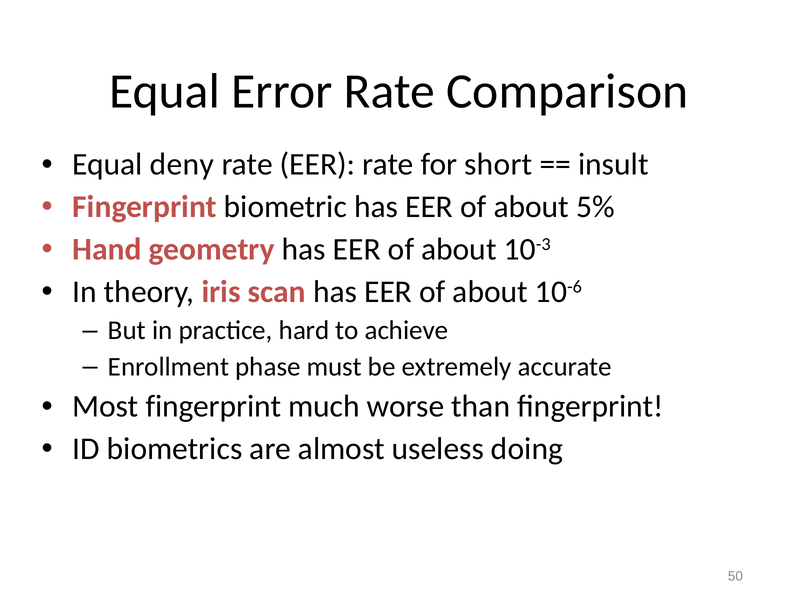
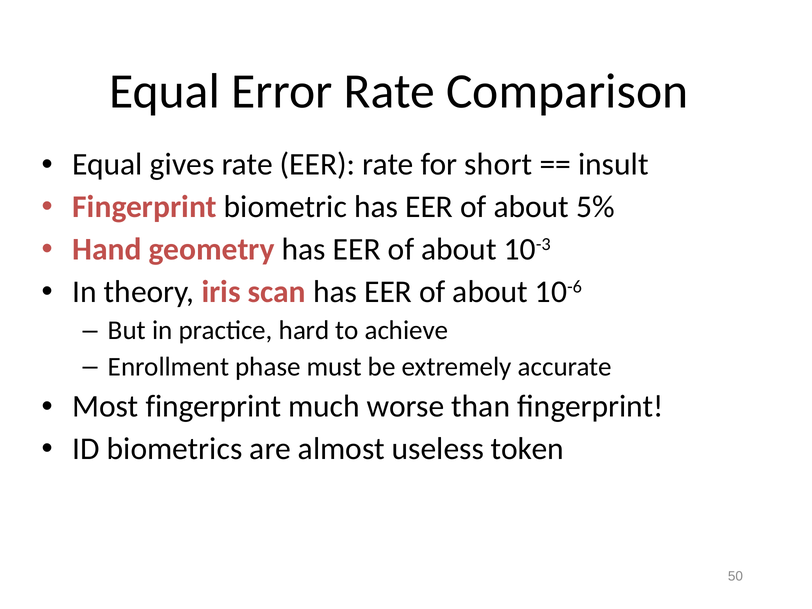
deny: deny -> gives (182, 165)
doing: doing -> token (527, 449)
